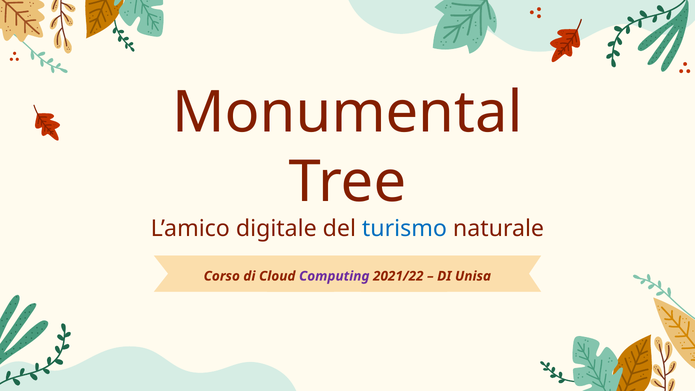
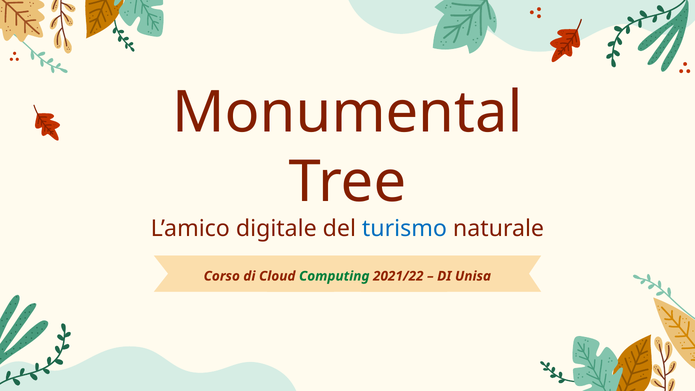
Computing colour: purple -> green (334, 276)
